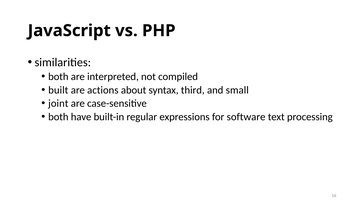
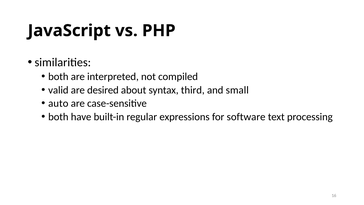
built: built -> valid (58, 90)
actions: actions -> desired (103, 90)
joint: joint -> auto (58, 103)
